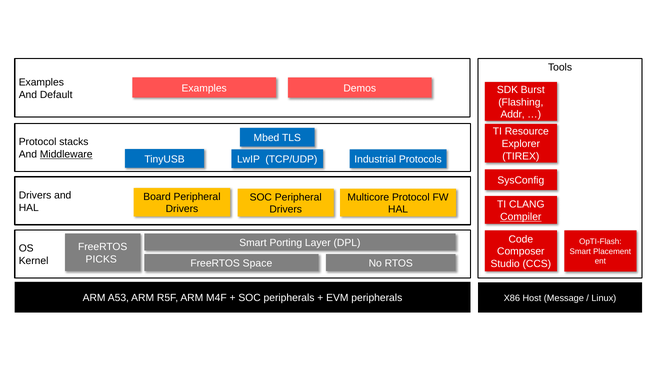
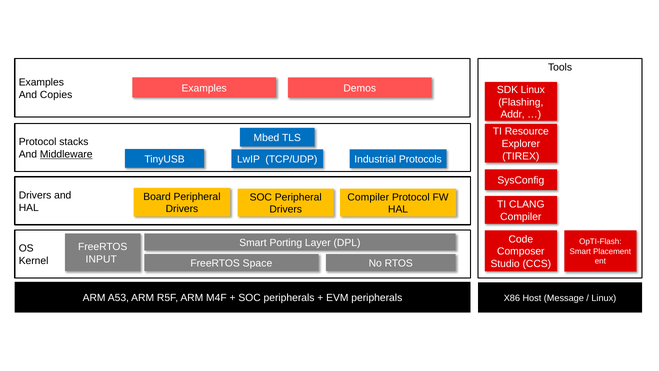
SDK Burst: Burst -> Linux (533, 90)
Default: Default -> Copies (56, 95)
Multicore: Multicore -> Compiler (368, 197)
Compiler underline: present -> none (521, 217)
PICKS: PICKS -> INPUT (101, 259)
